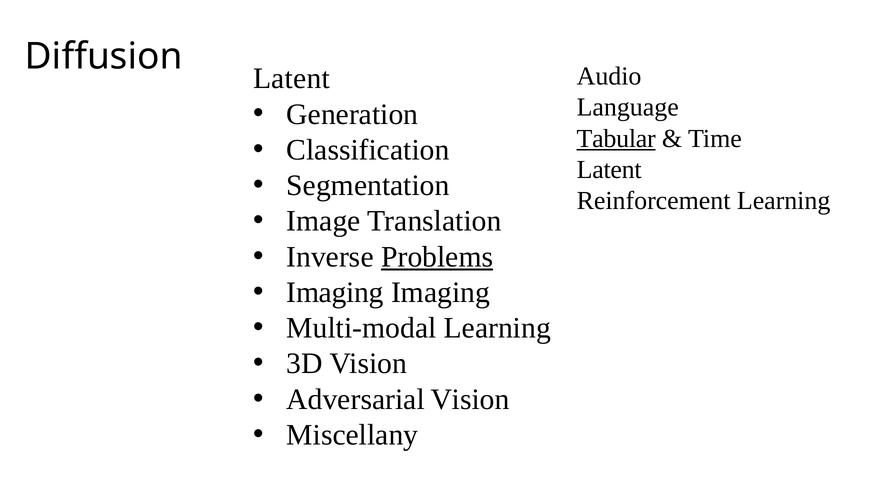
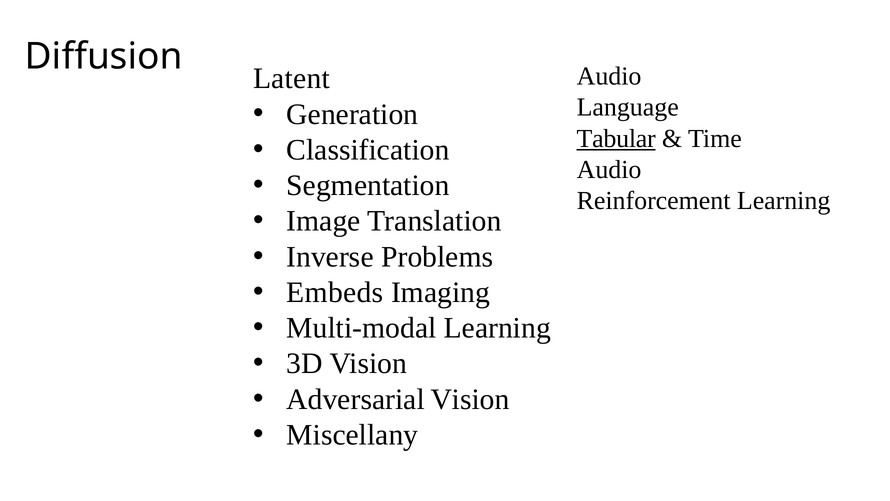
Latent: Latent -> Audio (609, 170)
Problems underline: present -> none (437, 257)
Imaging: Imaging -> Embeds (335, 292)
